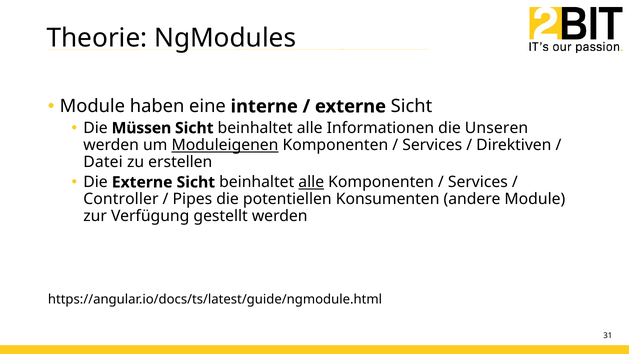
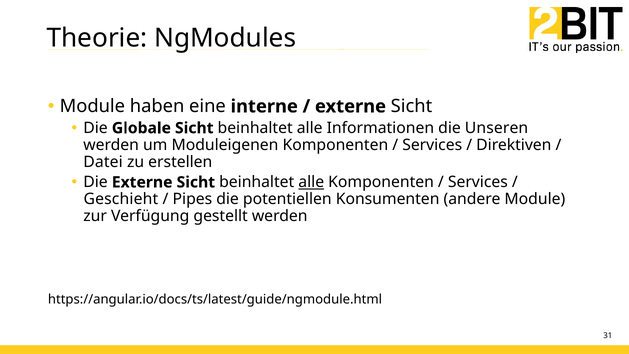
Müssen: Müssen -> Globale (141, 128)
Moduleigenen underline: present -> none (225, 145)
Controller: Controller -> Geschieht (121, 199)
